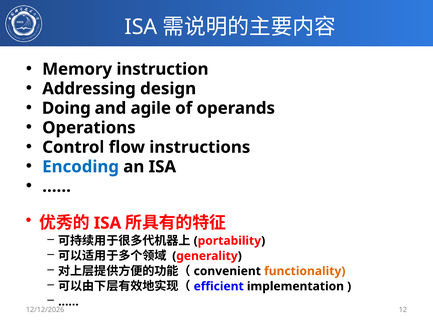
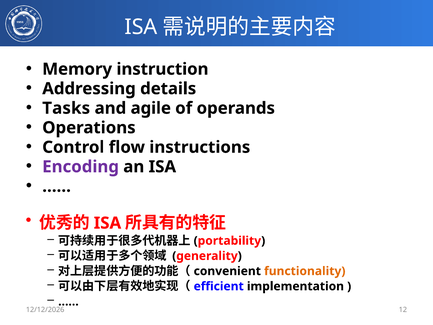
design: design -> details (168, 89)
Doing: Doing -> Tasks (66, 108)
Encoding colour: blue -> purple (81, 167)
